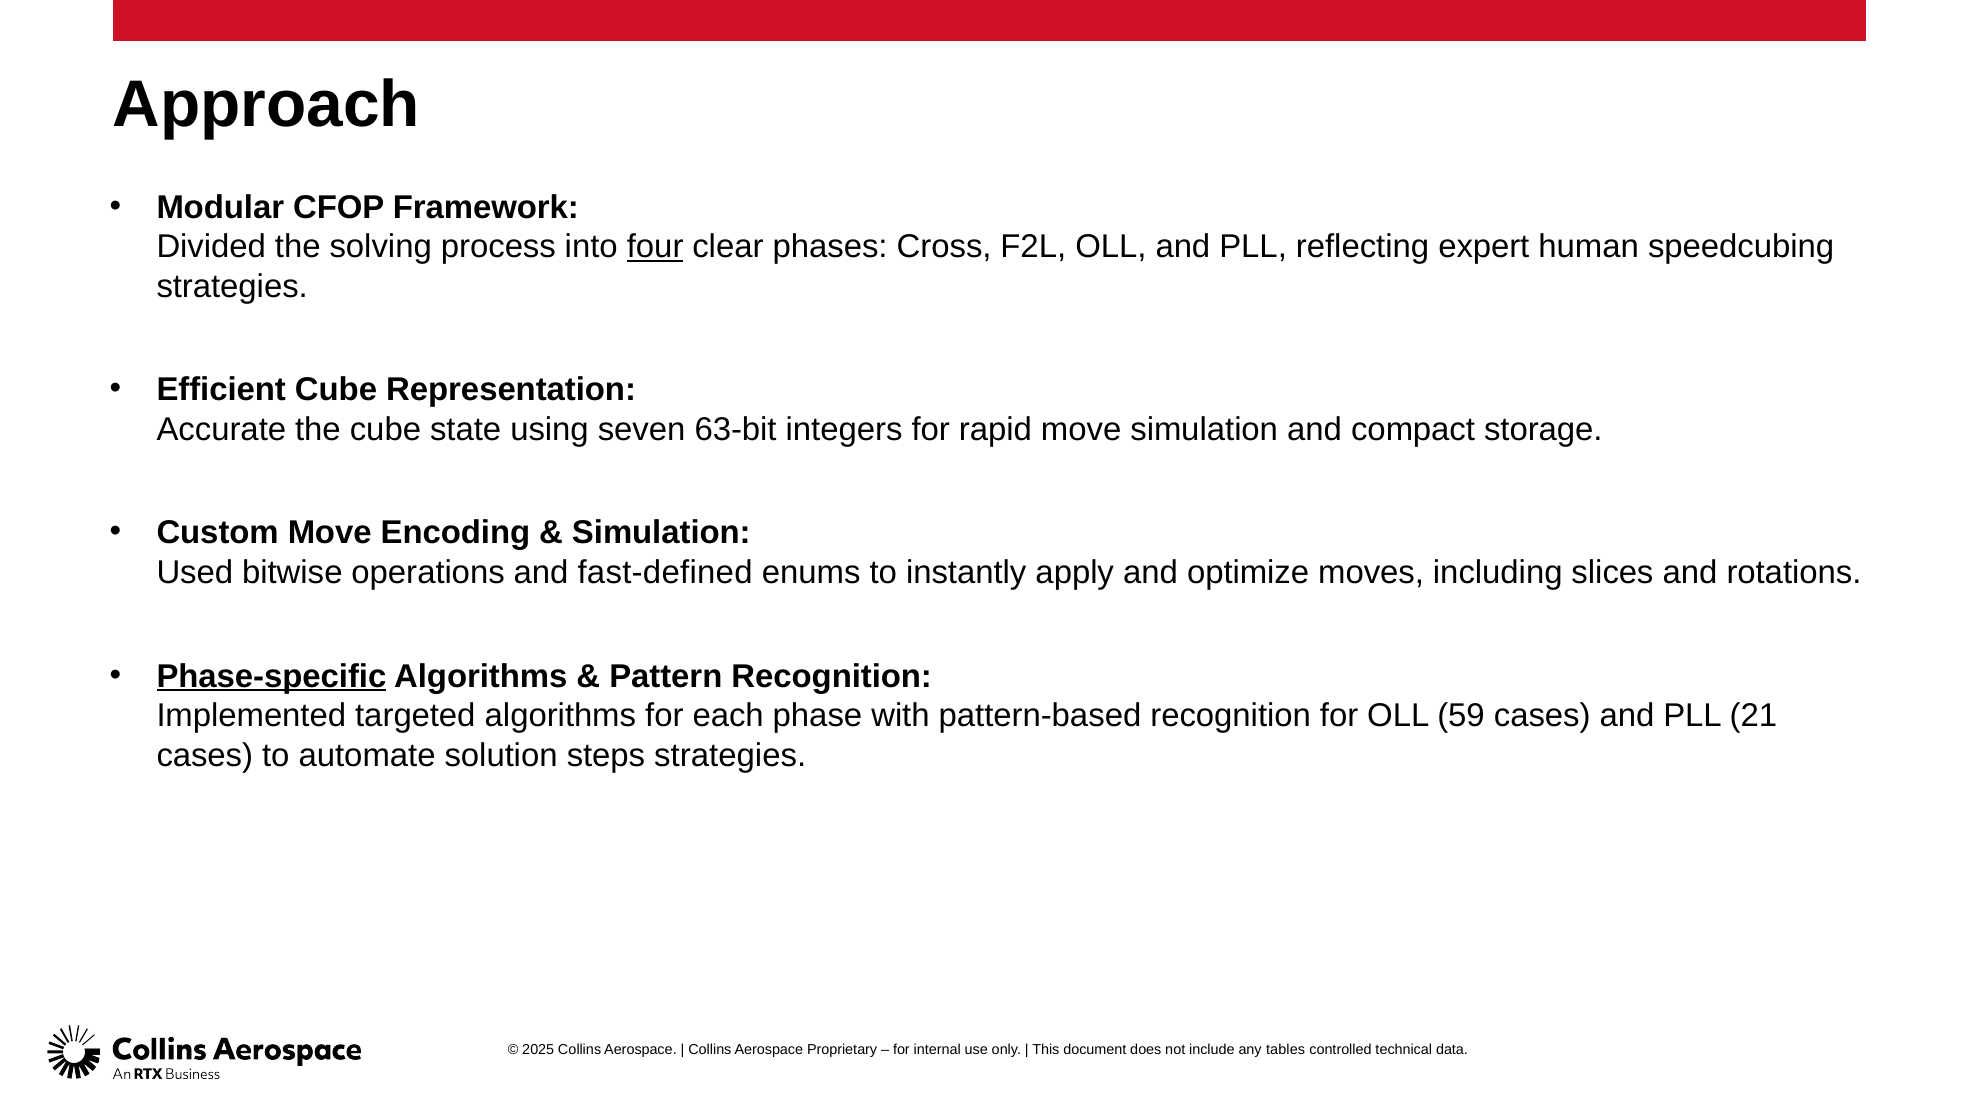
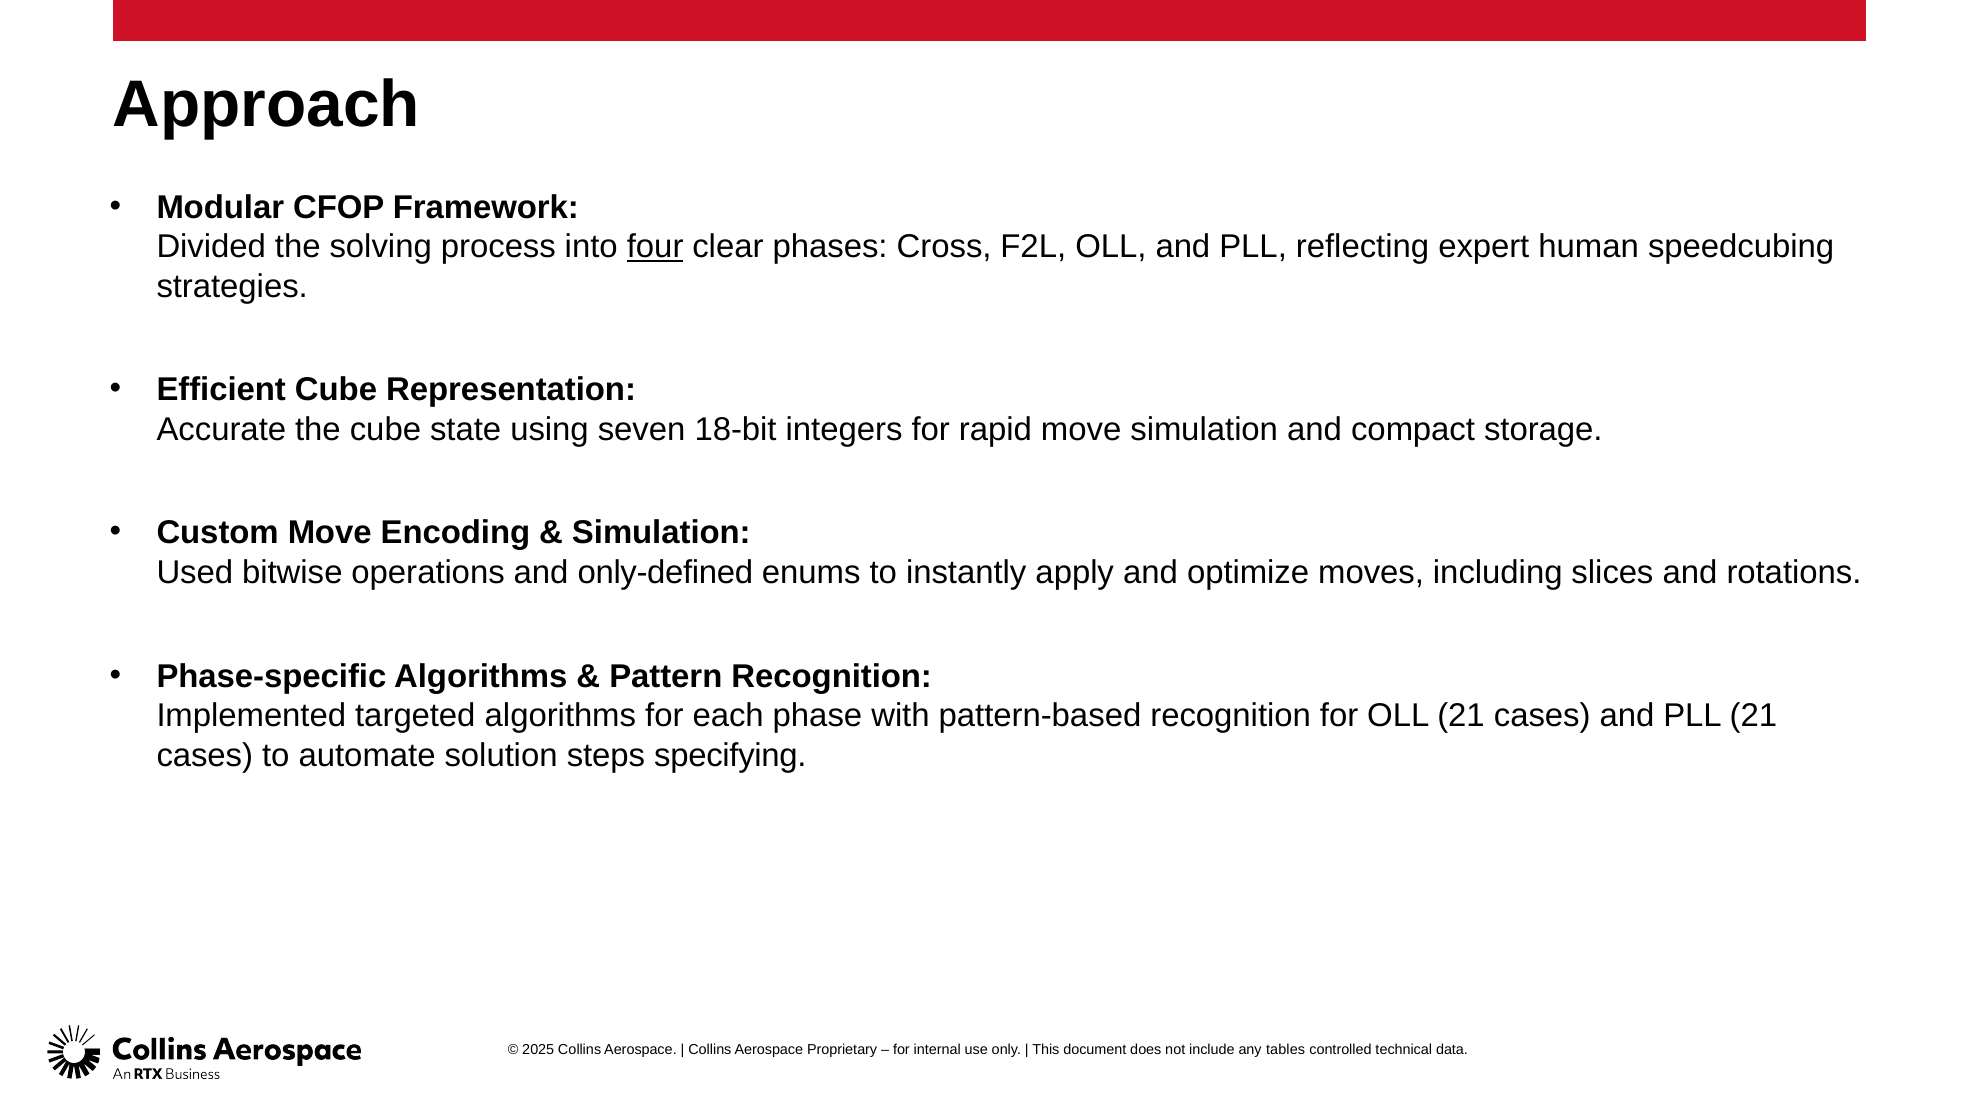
63-bit: 63-bit -> 18-bit (736, 430)
fast-defined: fast-defined -> only-defined (665, 573)
Phase-specific underline: present -> none (271, 677)
OLL 59: 59 -> 21 (1461, 716)
steps strategies: strategies -> specifying (730, 756)
